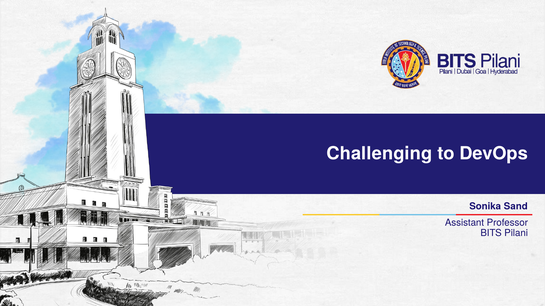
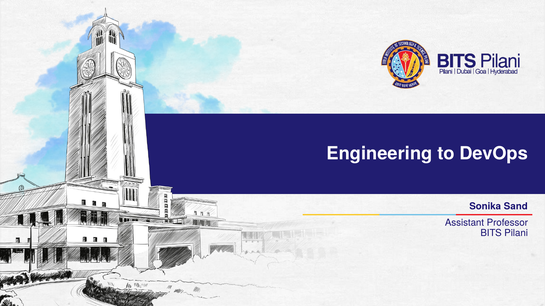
Challenging: Challenging -> Engineering (379, 154)
